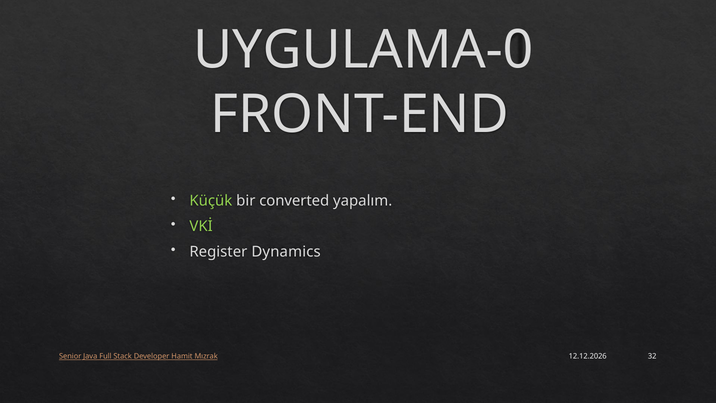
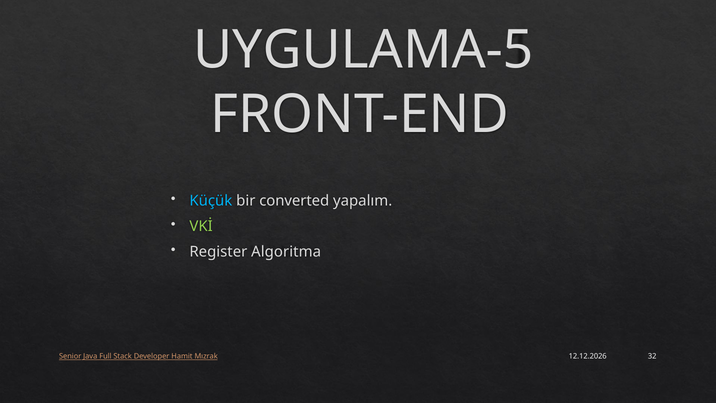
UYGULAMA-0: UYGULAMA-0 -> UYGULAMA-5 (363, 50)
Küçük colour: light green -> light blue (211, 201)
Dynamics: Dynamics -> Algoritma (286, 252)
